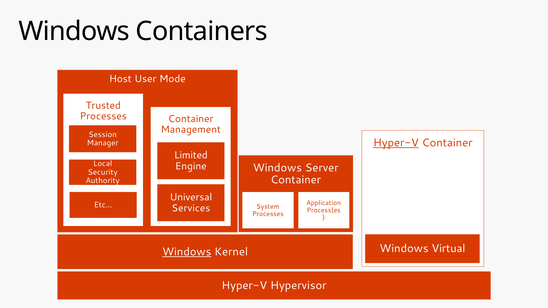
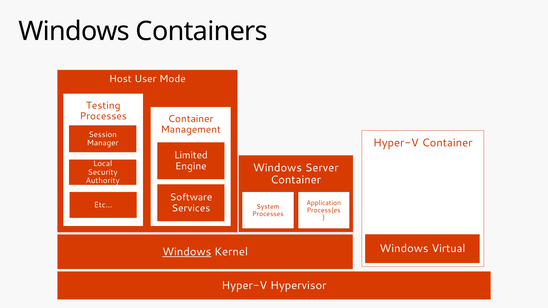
Trusted: Trusted -> Testing (103, 105)
Hyper-V underline: present -> none (396, 143)
Universal: Universal -> Software (191, 197)
